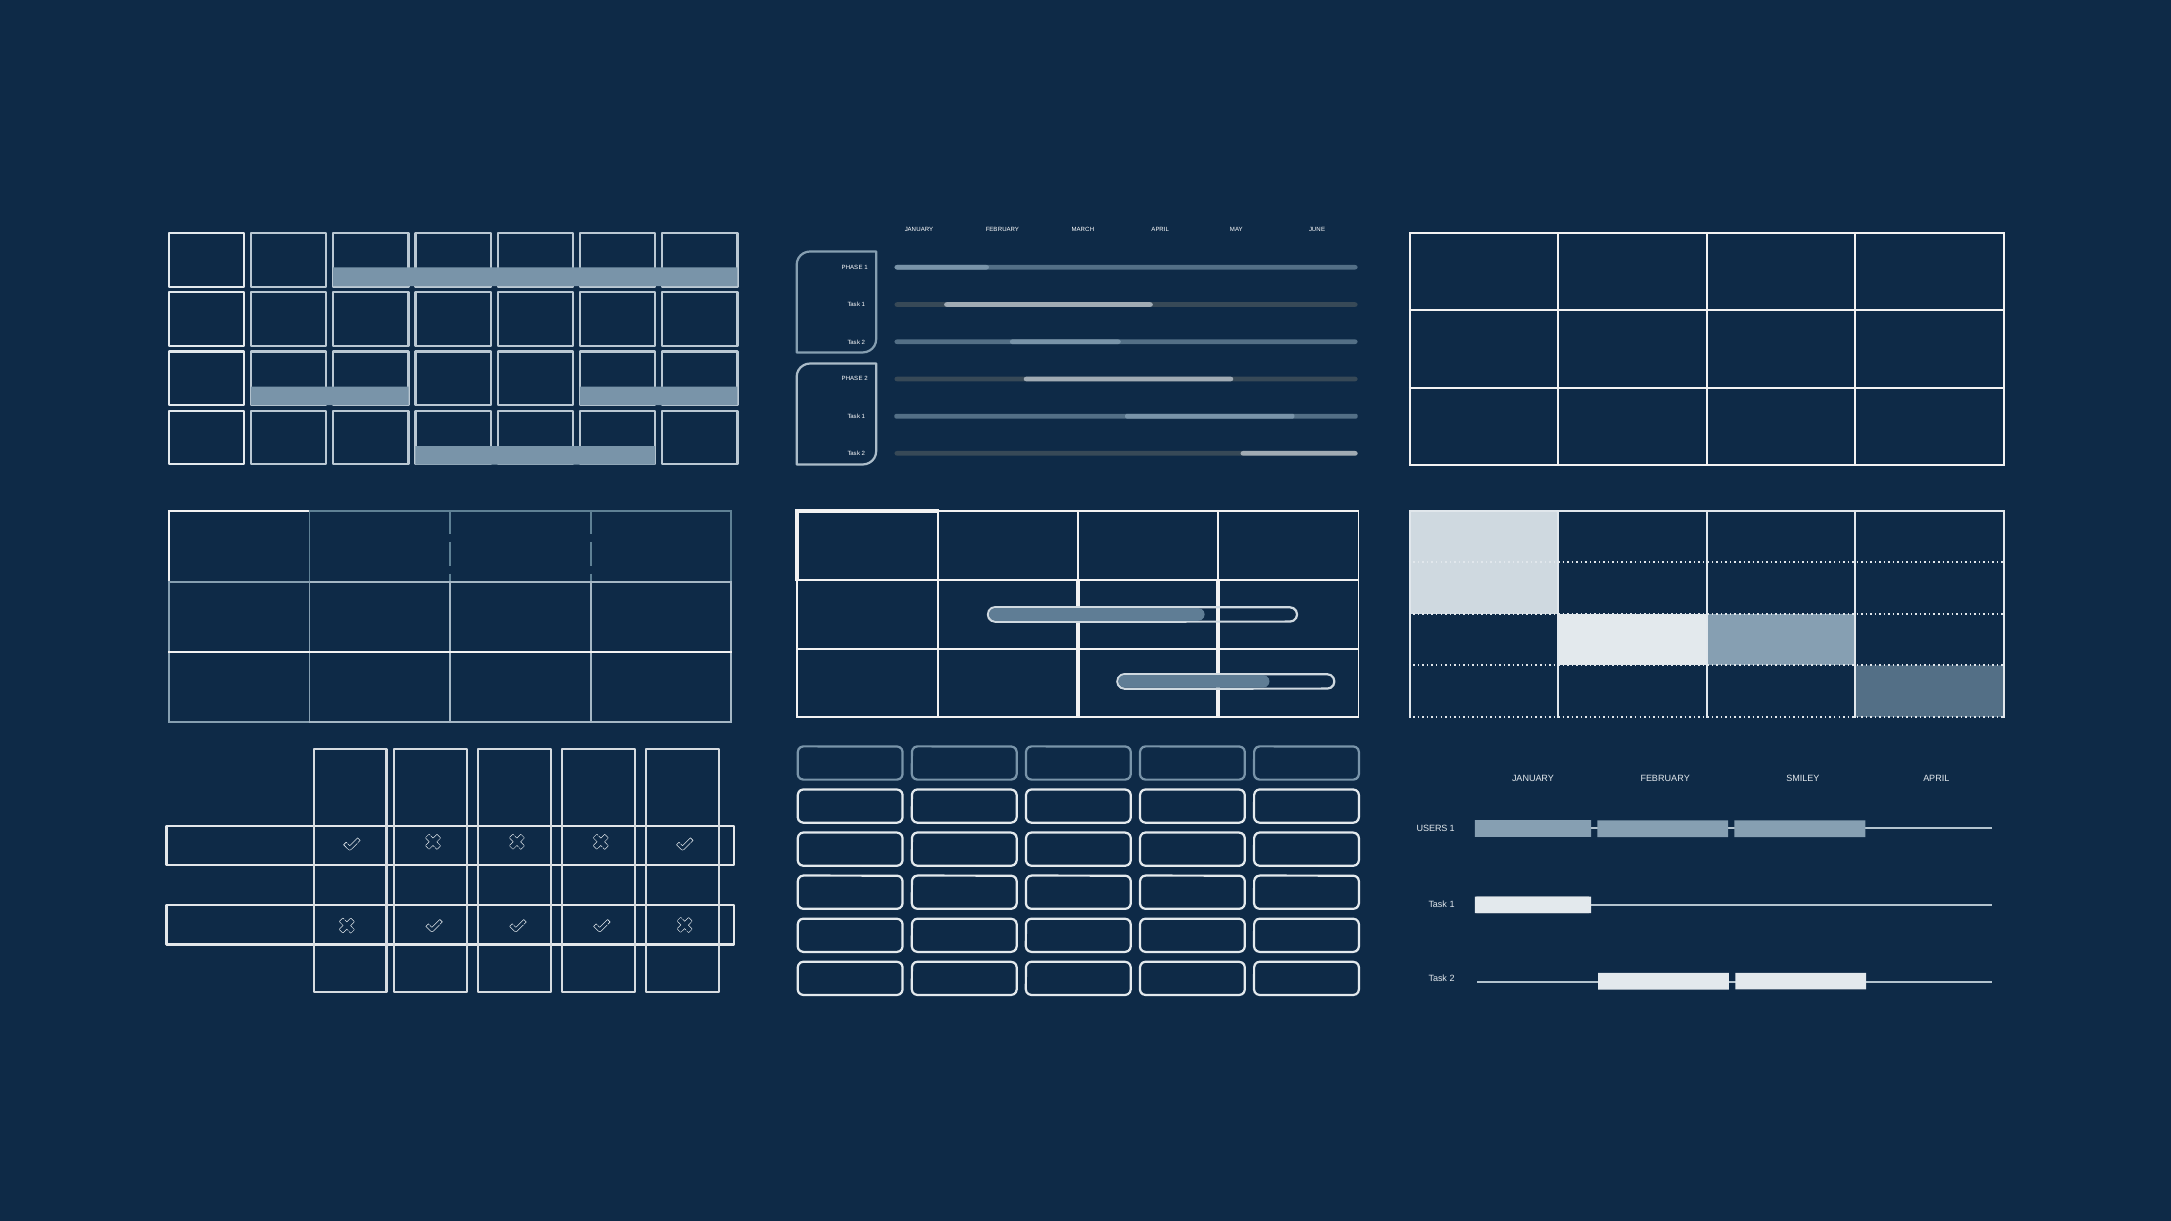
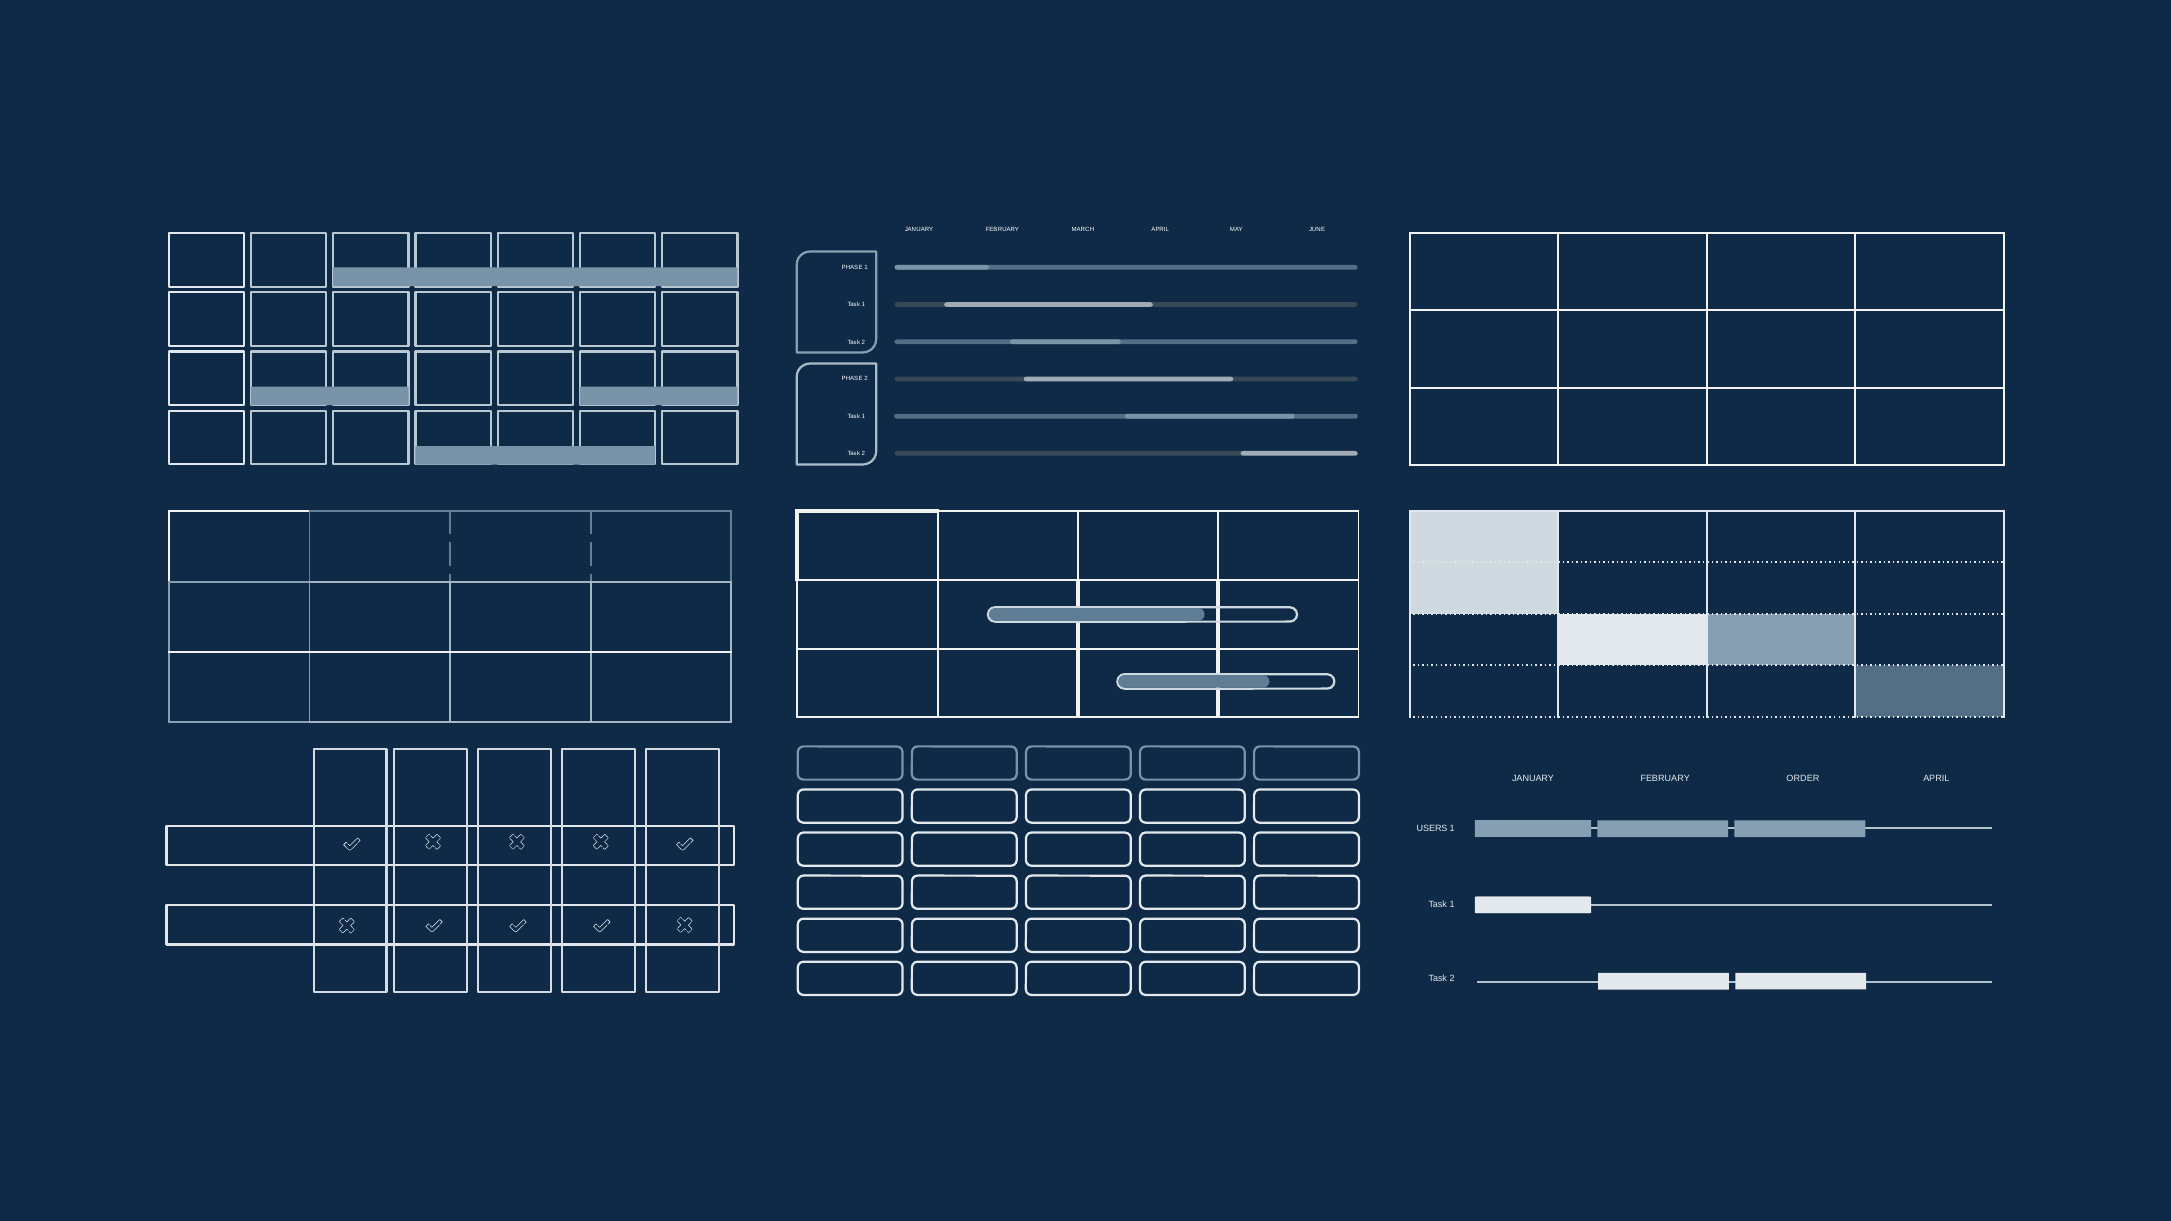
SMILEY: SMILEY -> ORDER (1803, 779)
